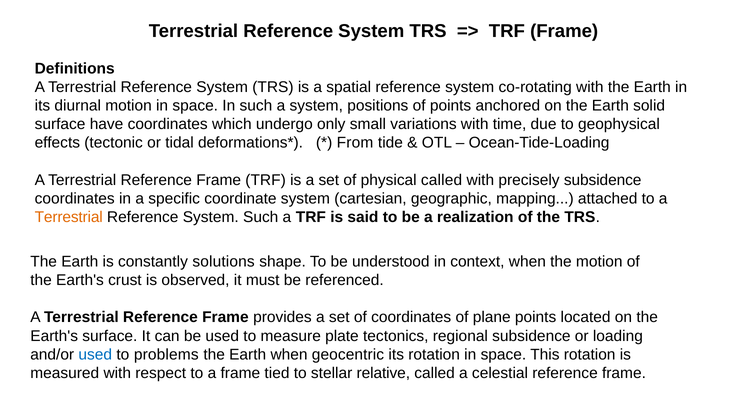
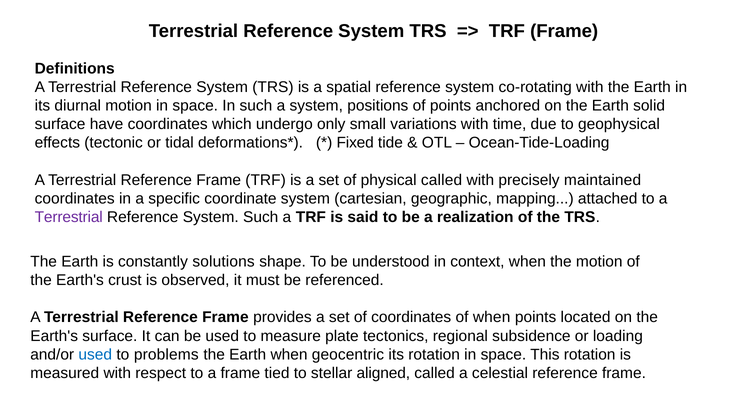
From: From -> Fixed (355, 143)
precisely subsidence: subsidence -> maintained (603, 180)
Terrestrial colour: orange -> purple (69, 217)
of plane: plane -> when (492, 317)
relative: relative -> aligned (383, 373)
